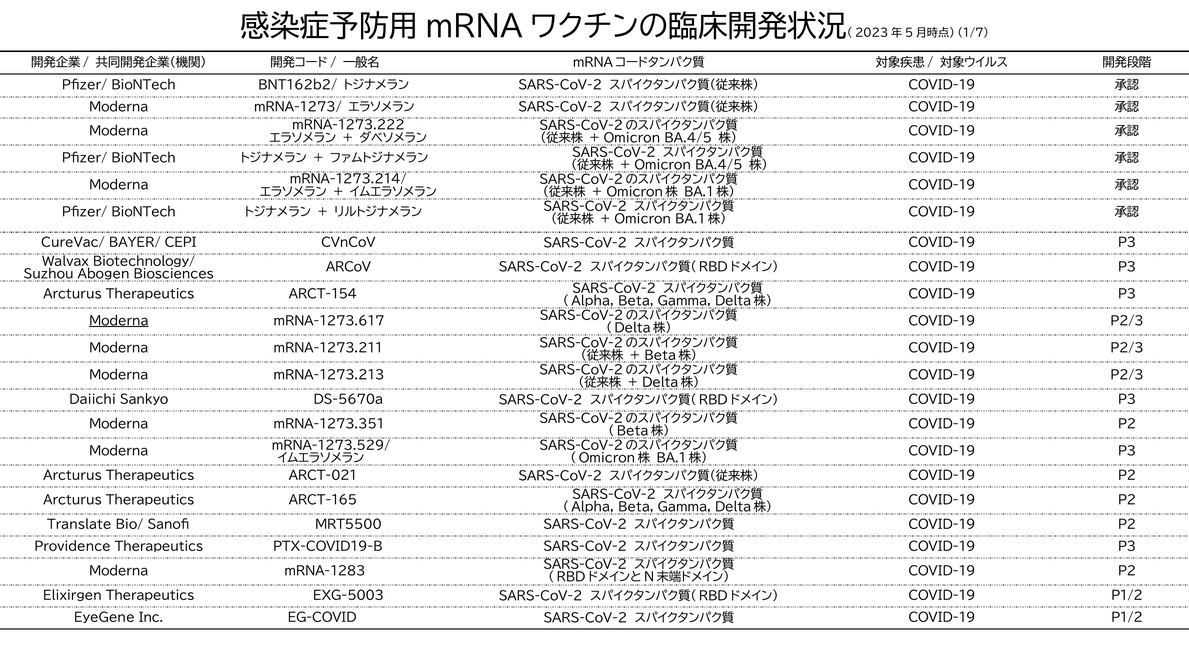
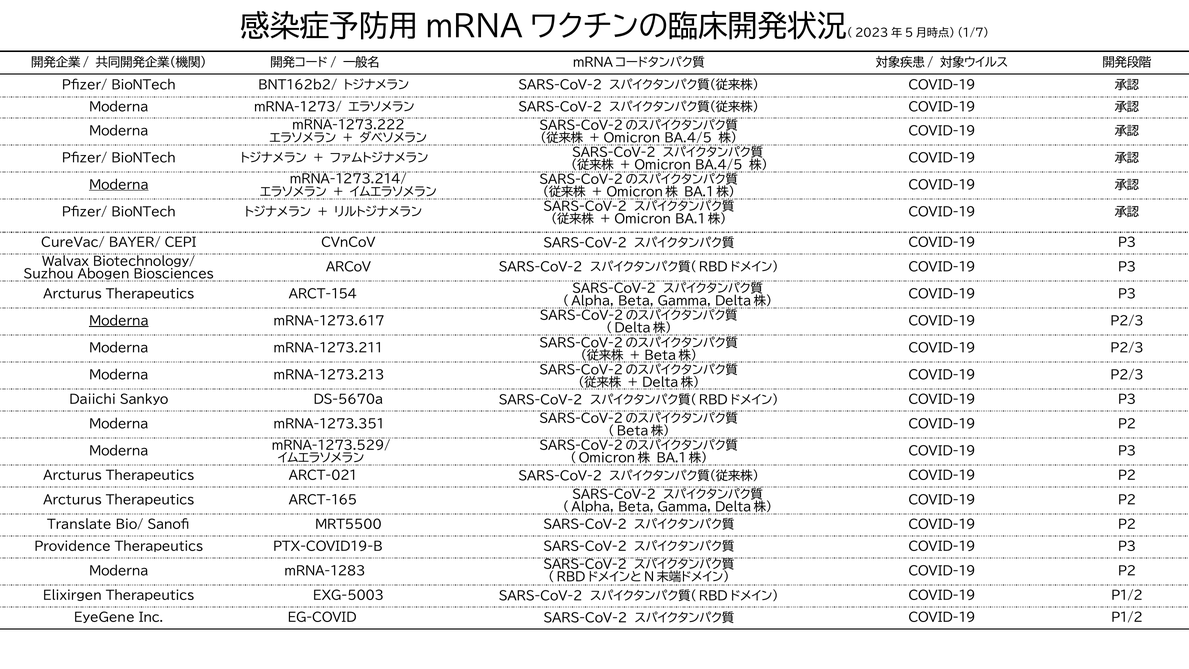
Moderna underline: none -> present (119, 185)
